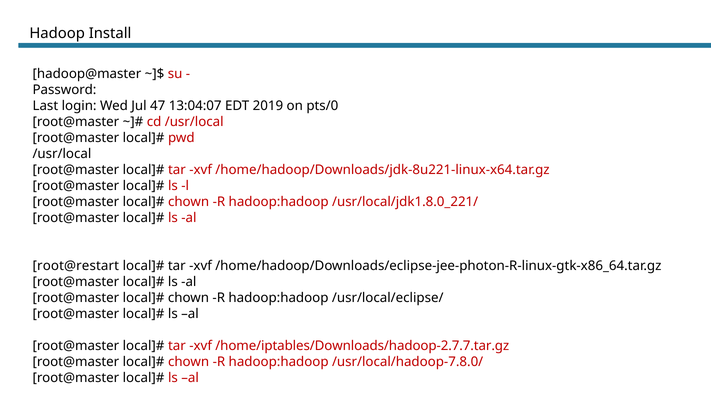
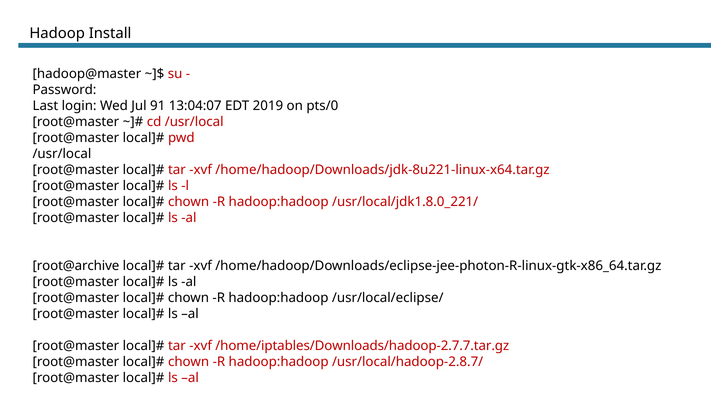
47: 47 -> 91 (158, 106)
root@restart: root@restart -> root@archive (76, 266)
/usr/local/hadoop-7.8.0/: /usr/local/hadoop-7.8.0/ -> /usr/local/hadoop-2.8.7/ (408, 362)
